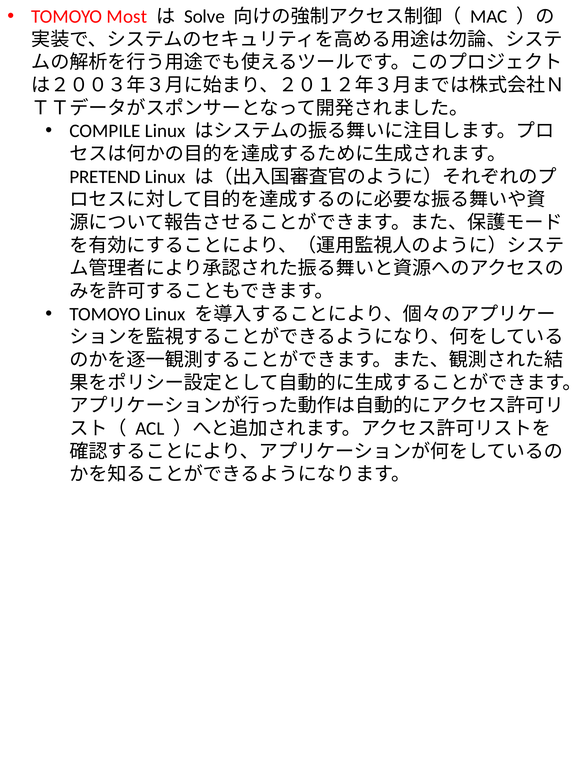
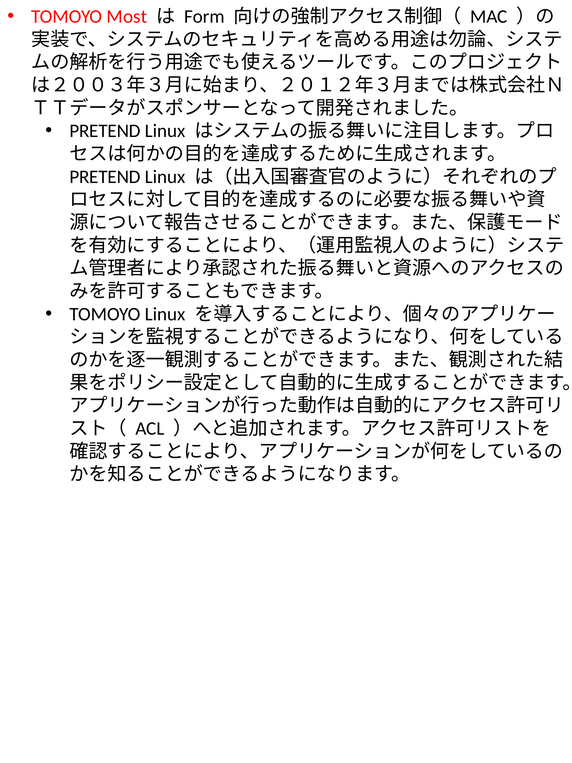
Solve: Solve -> Form (204, 16)
COMPILE: COMPILE -> PRETEND (105, 131)
